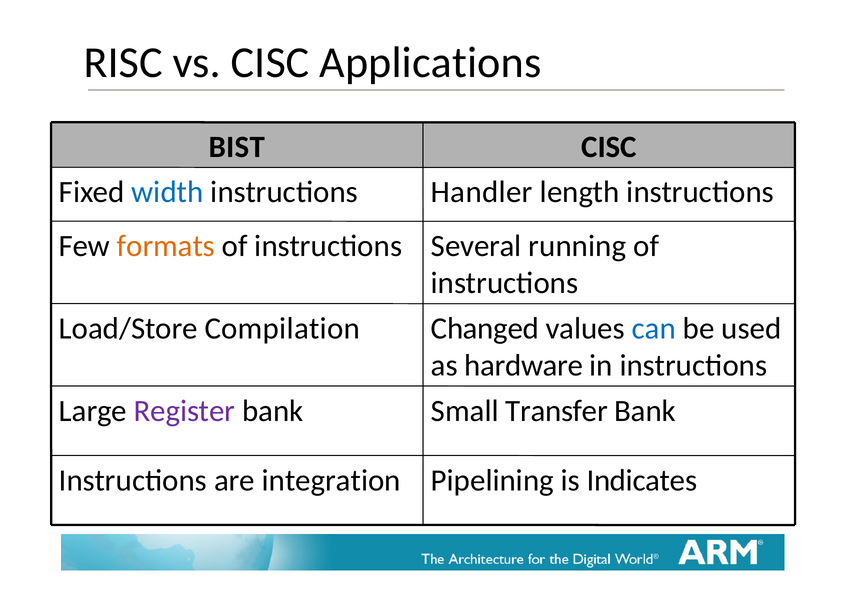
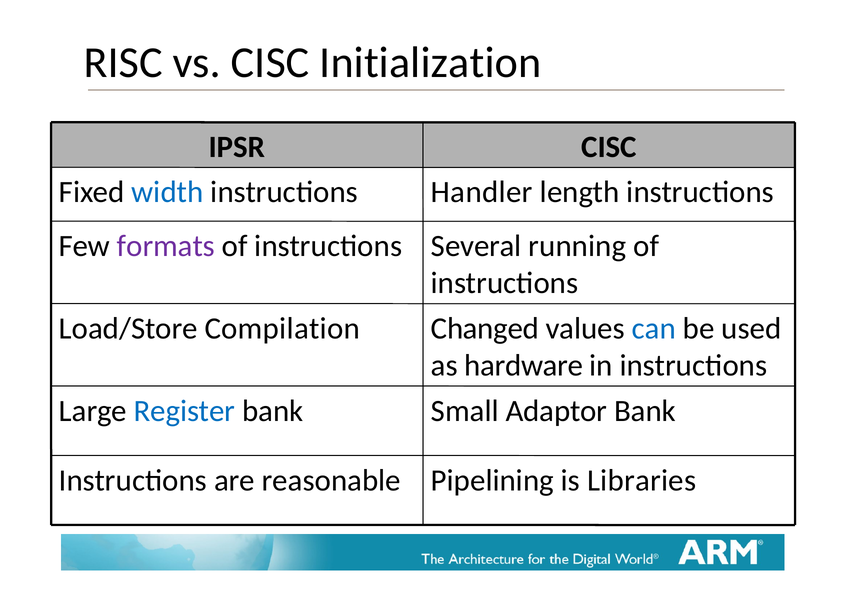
Applications: Applications -> Initialization (430, 62)
BIST: BIST -> IPSR (237, 147)
formats colour: orange -> purple (166, 246)
Register colour: purple -> blue (184, 411)
Transfer: Transfer -> Adaptor (556, 411)
integration: integration -> reasonable (331, 480)
Indicates: Indicates -> Libraries (642, 480)
